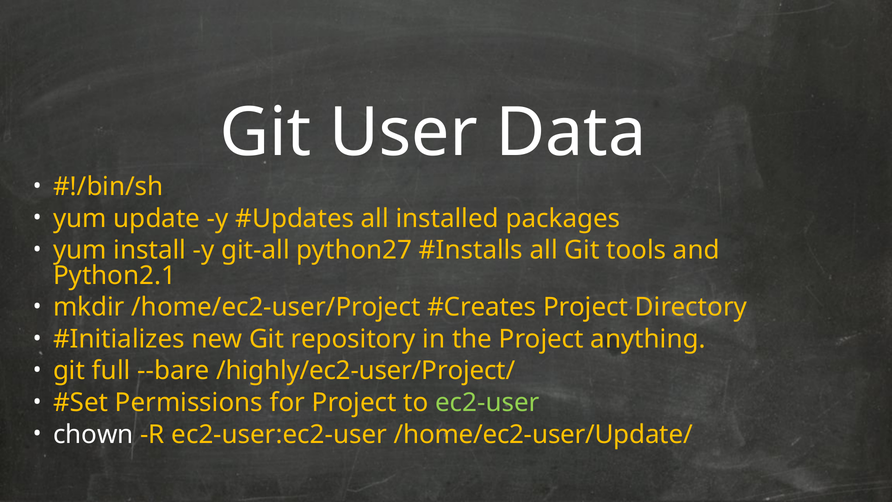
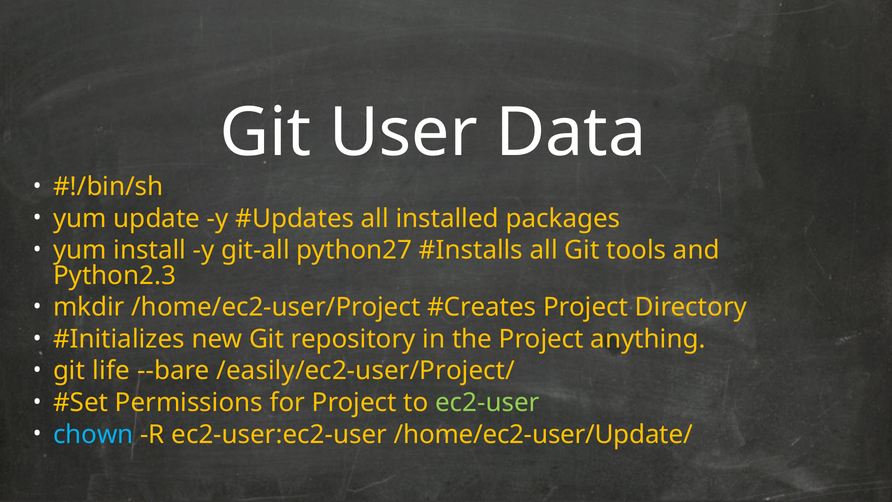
Python2.1: Python2.1 -> Python2.3 (115, 275)
full: full -> life (111, 371)
/highly/ec2-user/Project/: /highly/ec2-user/Project/ -> /easily/ec2-user/Project/ (366, 371)
chown colour: white -> light blue (93, 434)
